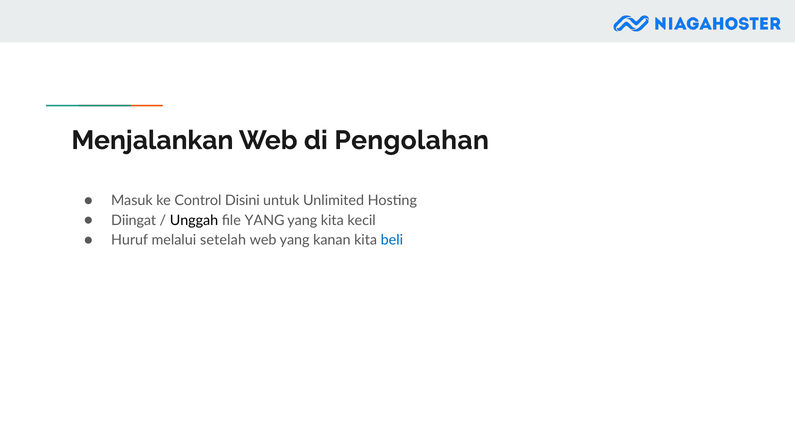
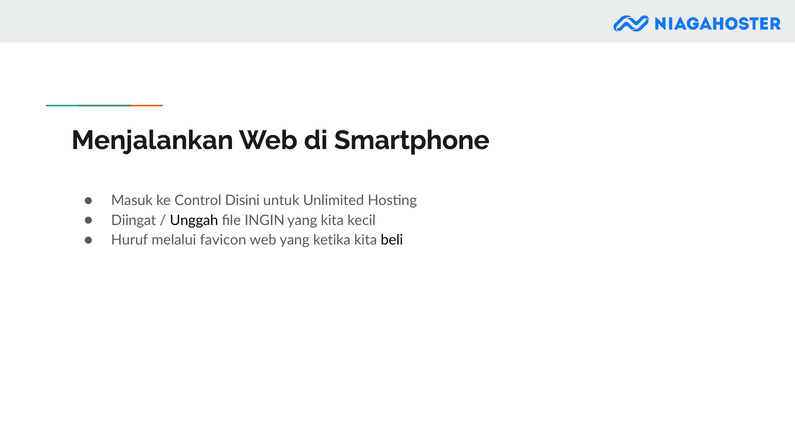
Pengolahan: Pengolahan -> Smartphone (412, 140)
file YANG: YANG -> INGIN (265, 221)
setelah: setelah -> favicon (223, 240)
kanan: kanan -> ketika (332, 240)
beli colour: blue -> black (392, 240)
